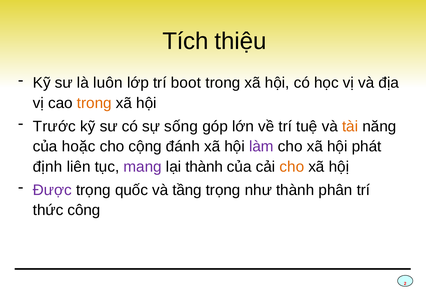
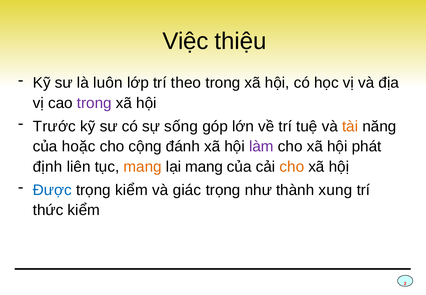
Tích: Tích -> Việc (185, 41)
boot: boot -> theo (186, 83)
trong colour: orange -> purple (94, 103)
mang colour: purple -> orange (143, 167)
lại thành: thành -> mang (204, 167)
Được colour: purple -> blue (52, 190)
trọng quốc: quốc -> kiểm (131, 190)
tầng: tầng -> giác (187, 190)
phân: phân -> xung (335, 190)
thức công: công -> kiểm (84, 210)
